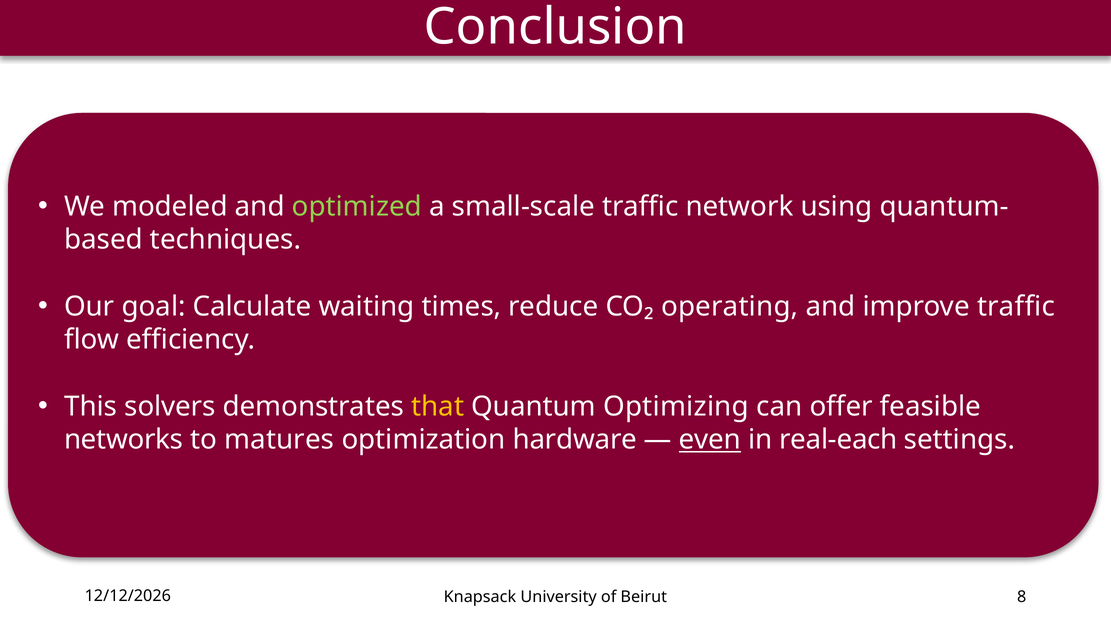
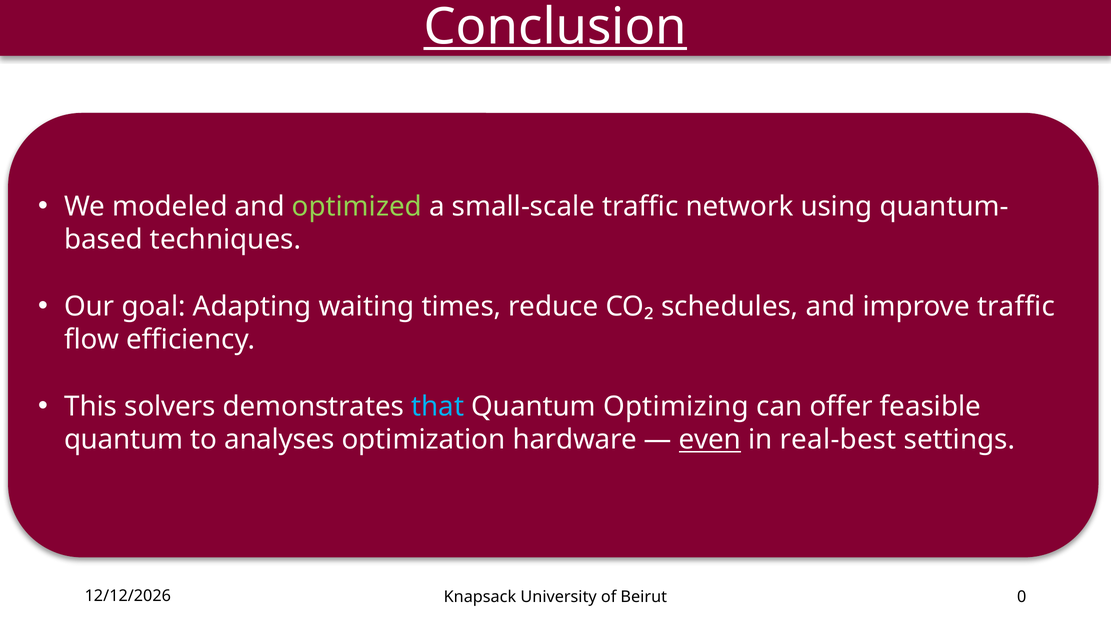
Conclusion underline: none -> present (555, 27)
Calculate: Calculate -> Adapting (252, 306)
operating: operating -> schedules (730, 306)
that colour: yellow -> light blue (438, 406)
networks: networks -> quantum (124, 440)
matures: matures -> analyses (279, 440)
real-each: real-each -> real-best (838, 440)
8: 8 -> 0 (1022, 597)
